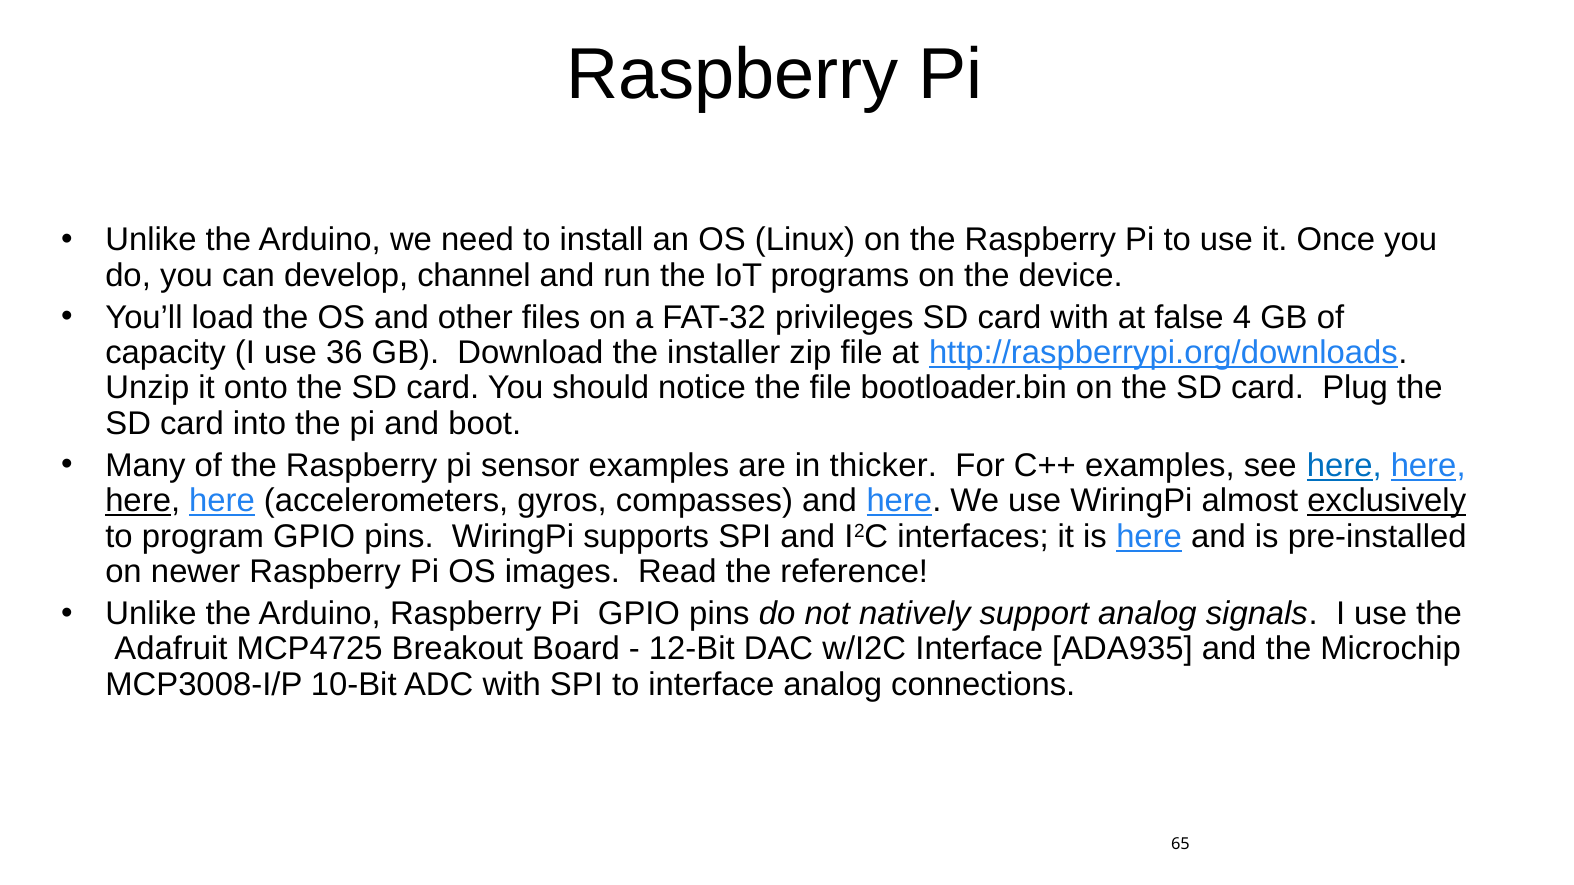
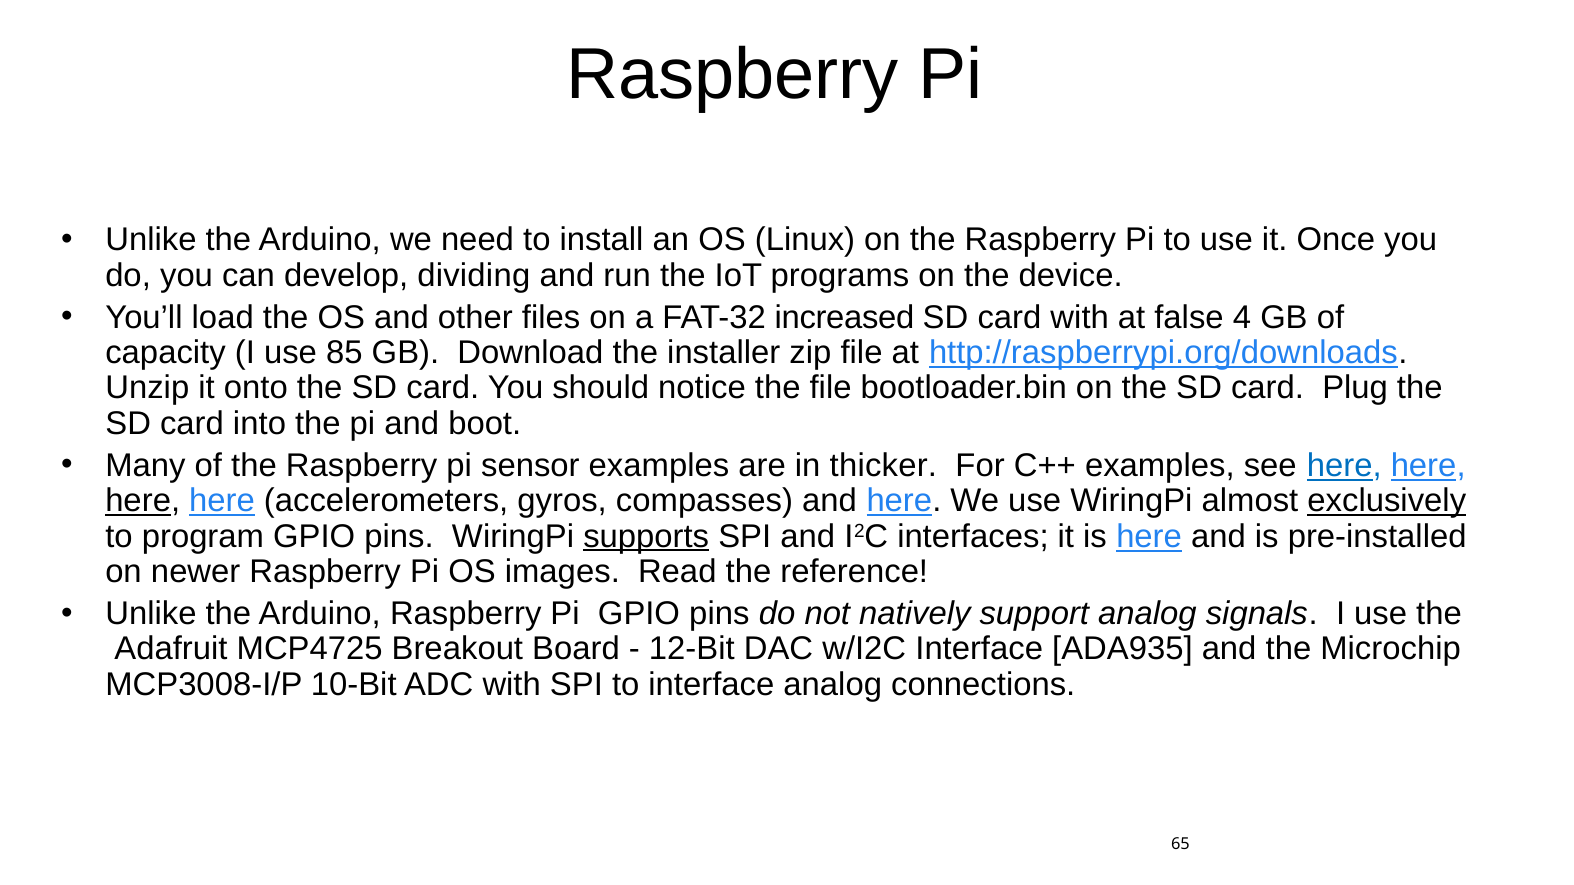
channel: channel -> dividing (474, 276)
privileges: privileges -> increased (844, 317)
36: 36 -> 85 (344, 353)
supports underline: none -> present (646, 537)
